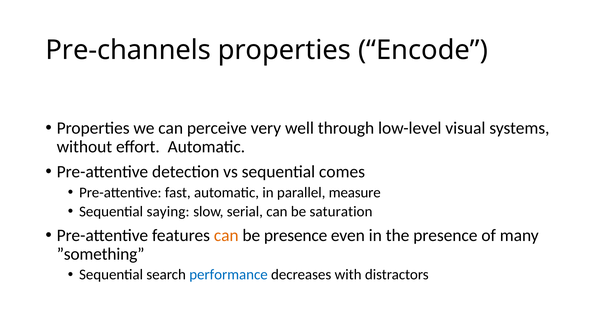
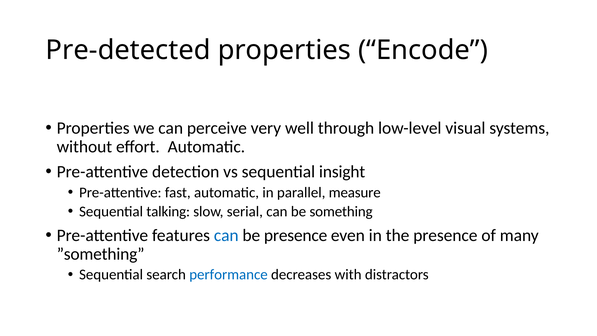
Pre-channels: Pre-channels -> Pre-detected (128, 50)
comes: comes -> insight (342, 172)
saying: saying -> talking (168, 212)
saturation: saturation -> something (341, 212)
can colour: orange -> blue (226, 235)
